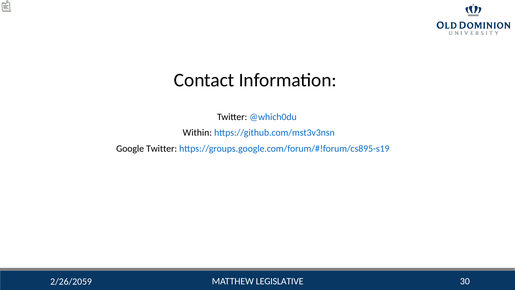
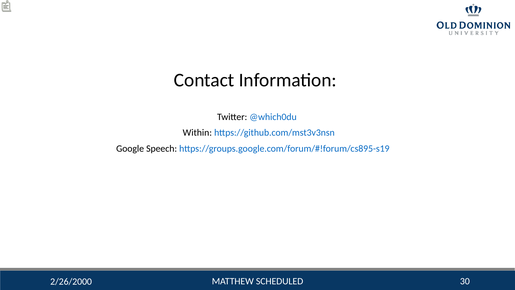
Google Twitter: Twitter -> Speech (162, 149)
LEGISLATIVE: LEGISLATIVE -> SCHEDULED (280, 281)
2/26/2059: 2/26/2059 -> 2/26/2000 (71, 281)
